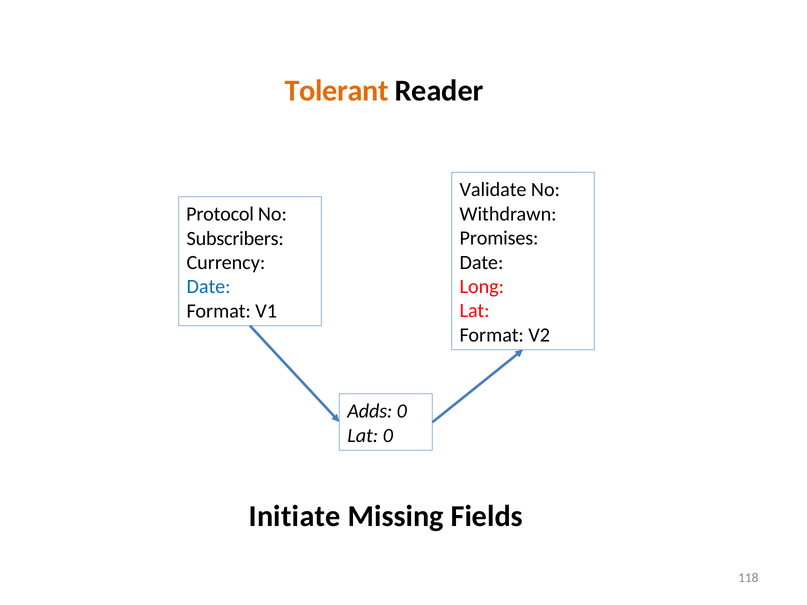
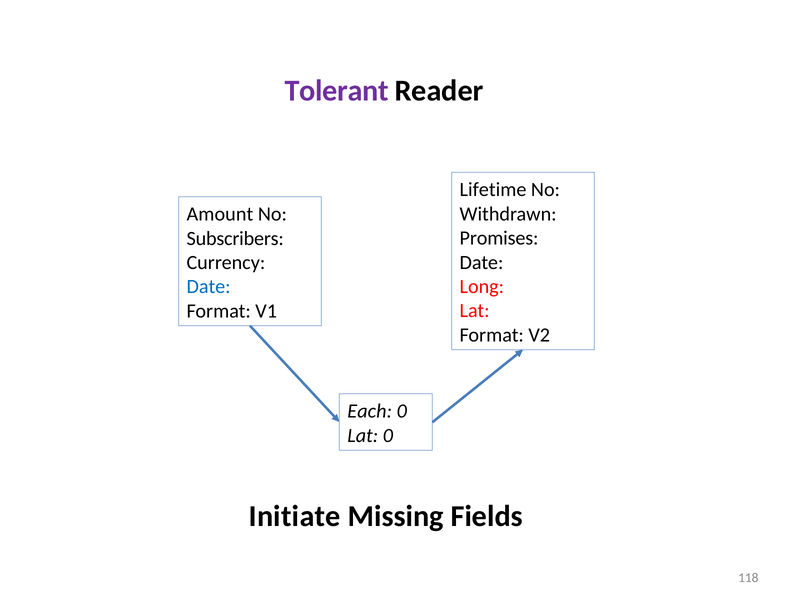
Tolerant colour: orange -> purple (337, 91)
Validate: Validate -> Lifetime (493, 190)
Protocol: Protocol -> Amount (220, 214)
Adds: Adds -> Each (370, 411)
